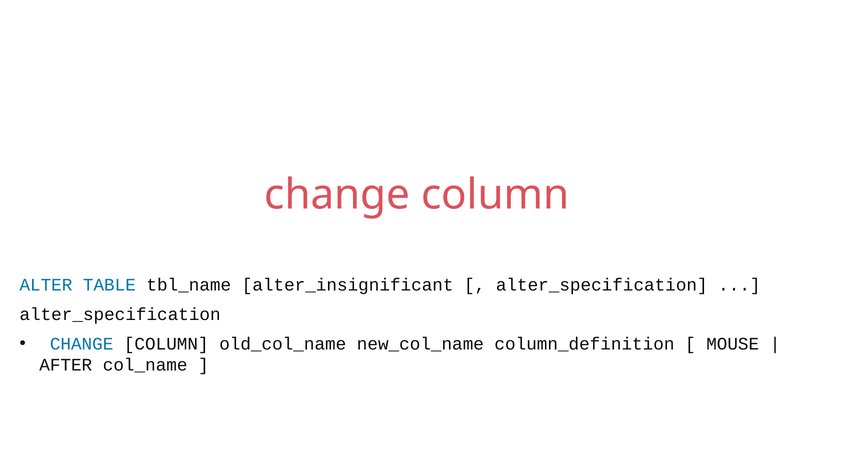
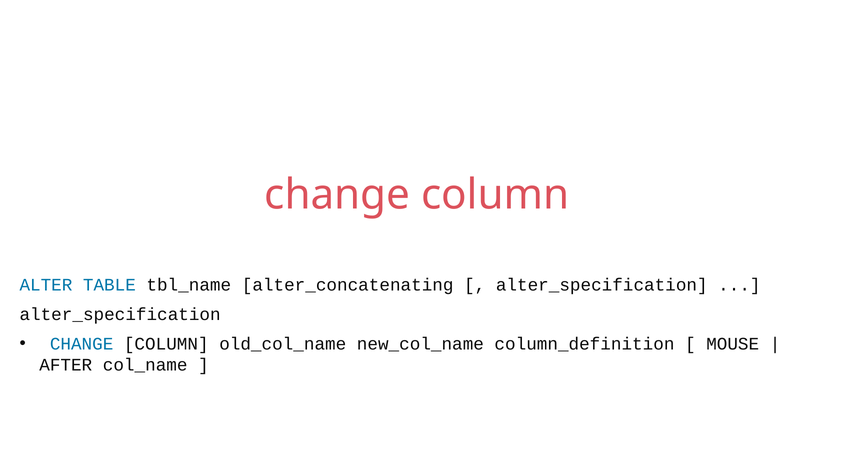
alter_insignificant: alter_insignificant -> alter_concatenating (348, 285)
